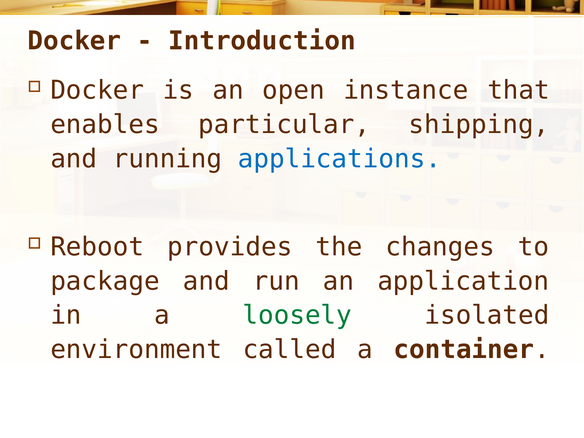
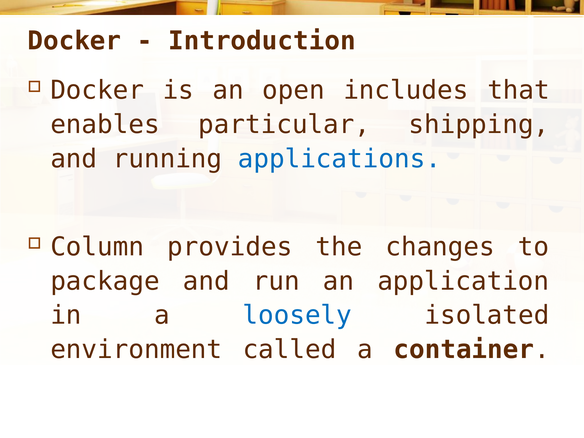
instance: instance -> includes (406, 90)
Reboot: Reboot -> Column (97, 247)
loosely colour: green -> blue (297, 315)
